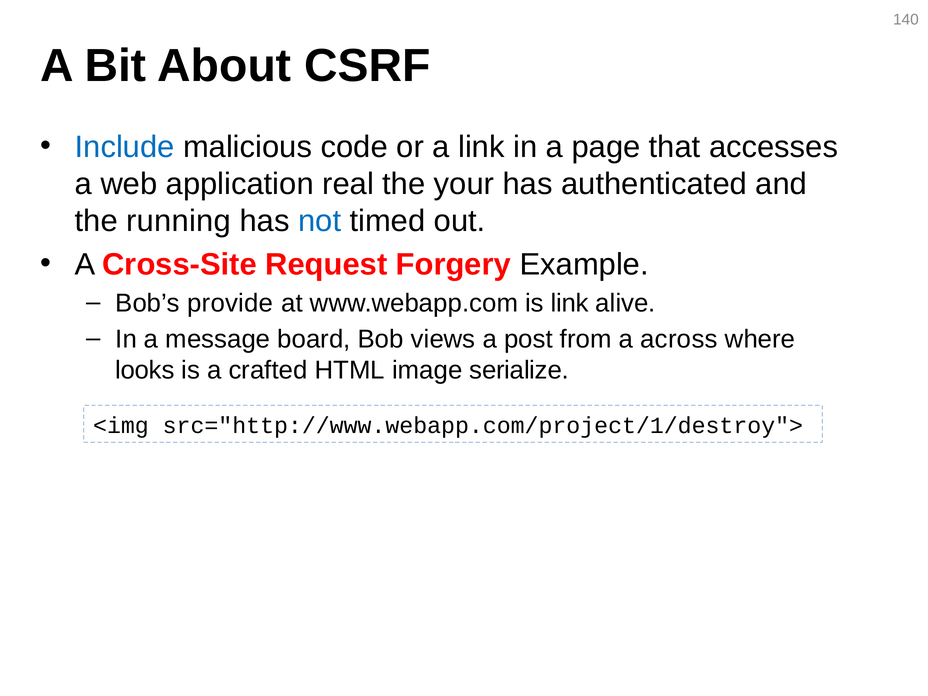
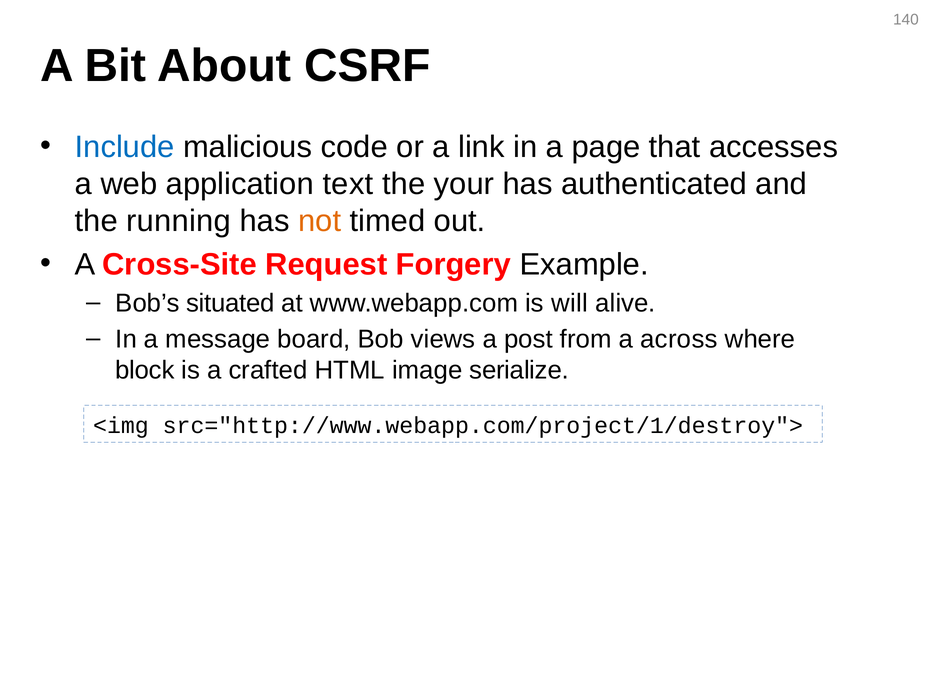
real: real -> text (348, 184)
not colour: blue -> orange (320, 221)
provide: provide -> situated (231, 303)
is link: link -> will (569, 303)
looks: looks -> block (145, 370)
